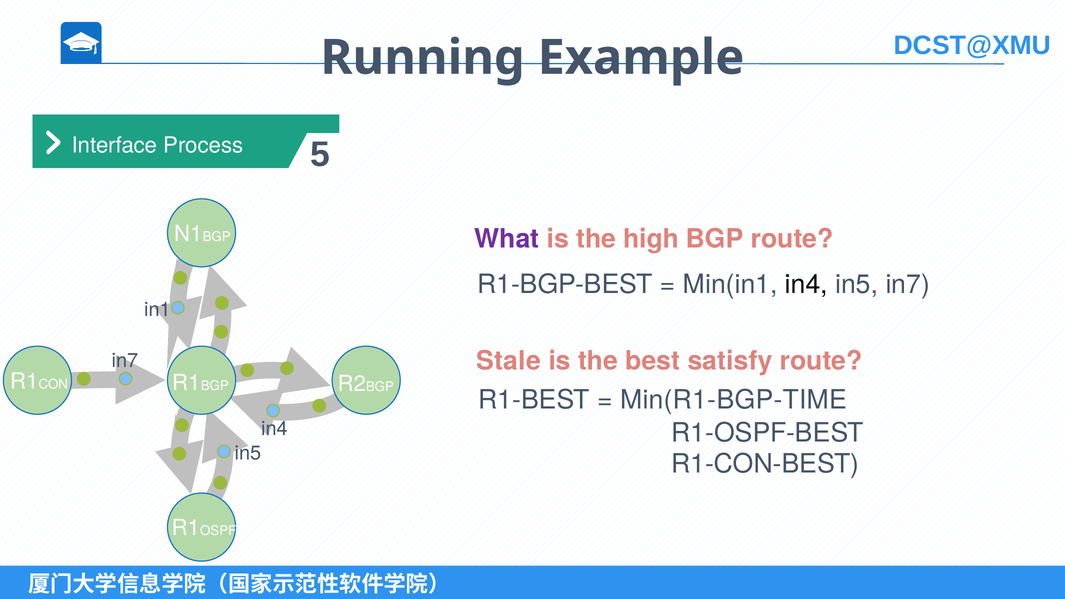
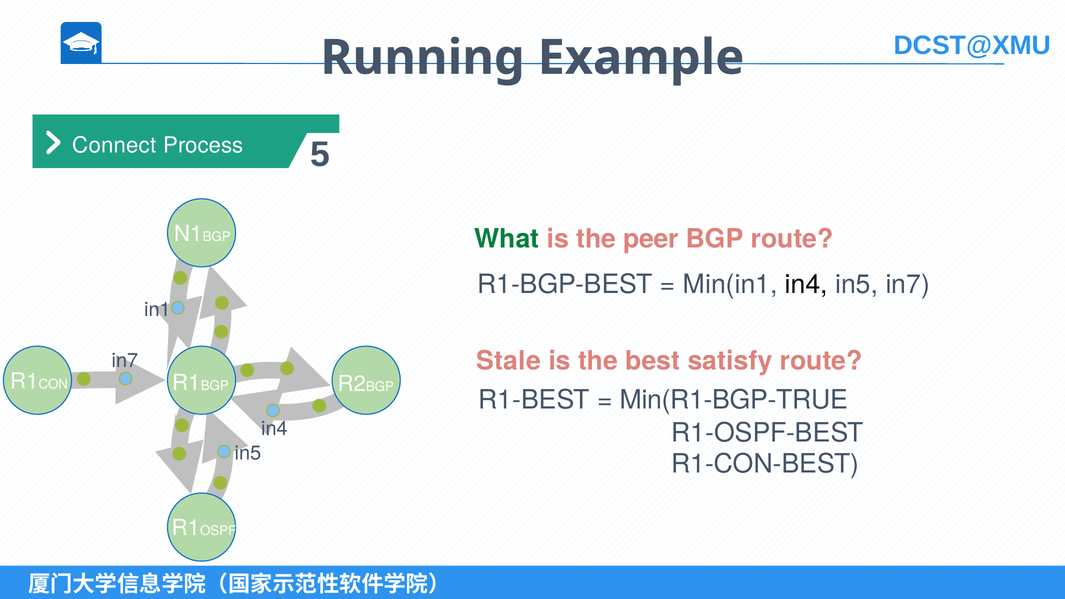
Interface: Interface -> Connect (114, 145)
What colour: purple -> green (507, 239)
high: high -> peer (651, 239)
Min(R1-BGP-TIME: Min(R1-BGP-TIME -> Min(R1-BGP-TRUE (734, 400)
